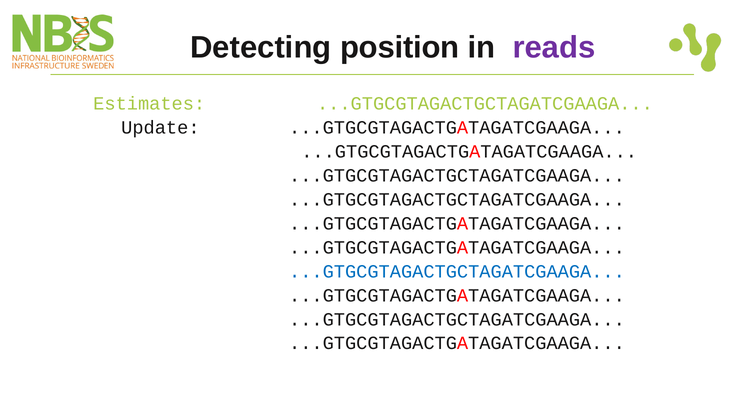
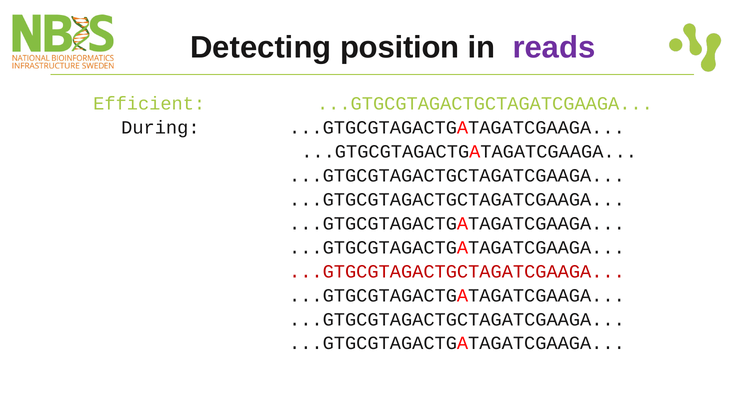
Estimates: Estimates -> Efficient (149, 104)
Update: Update -> During (160, 128)
...GTGCGTAGACTGCTAGATCGAAGA colour: blue -> red (457, 272)
